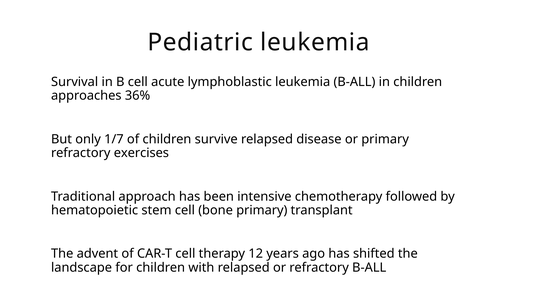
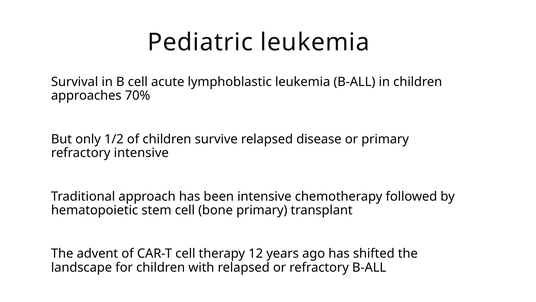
36%: 36% -> 70% (138, 96)
1/7: 1/7 -> 1/2 (114, 139)
refractory exercises: exercises -> intensive (141, 153)
